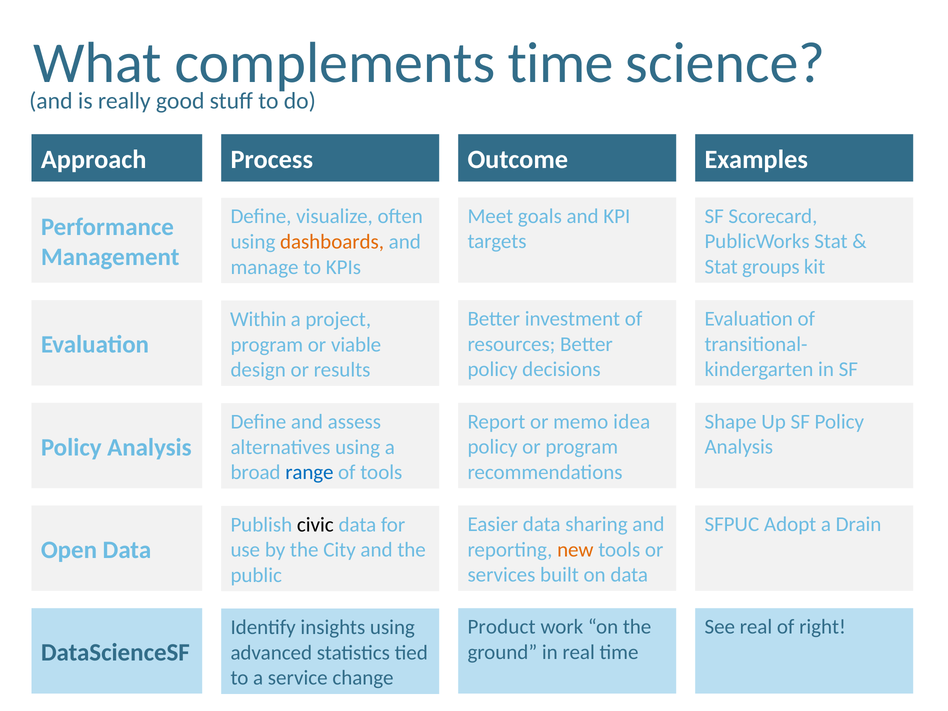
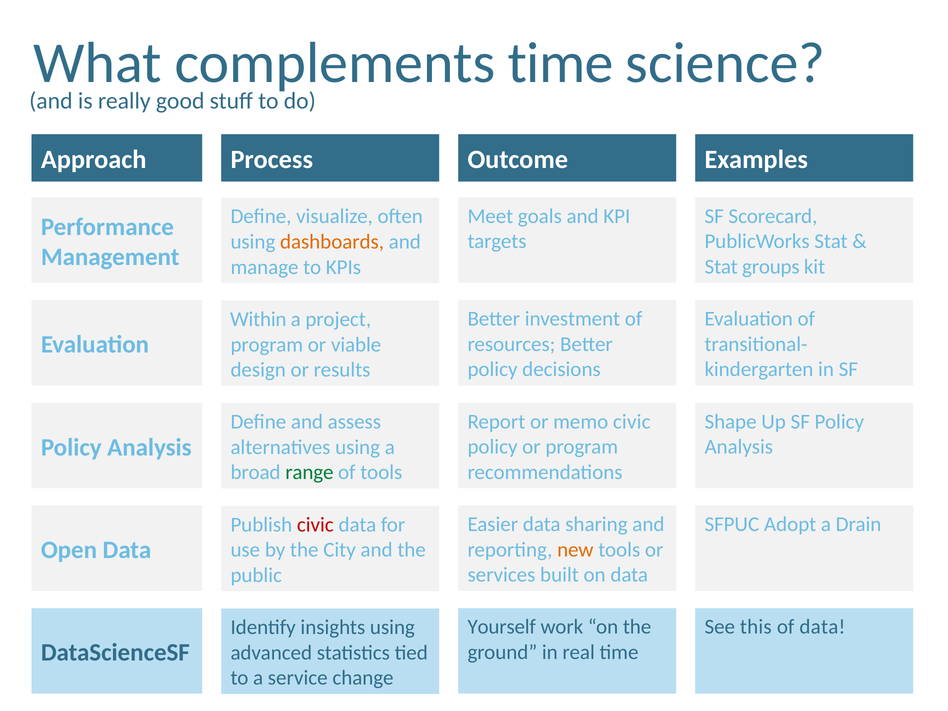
memo idea: idea -> civic (632, 422)
range colour: blue -> green (309, 473)
civic colour: black -> red (315, 525)
Product: Product -> Yourself (502, 627)
See real: real -> this (756, 627)
of right: right -> data (822, 627)
